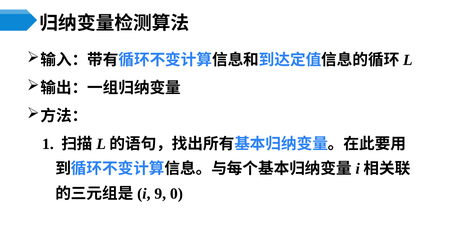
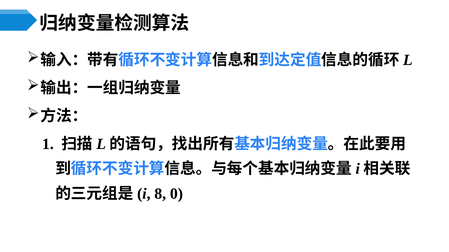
9: 9 -> 8 (160, 194)
